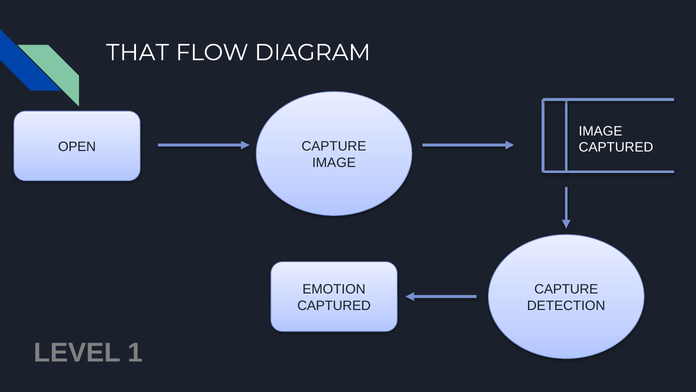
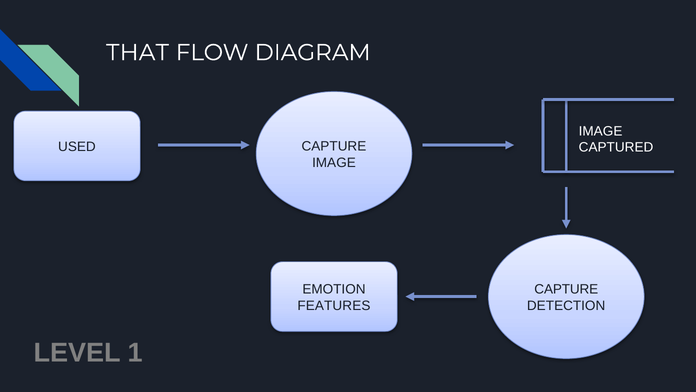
OPEN: OPEN -> USED (77, 147)
CAPTURED: CAPTURED -> FEATURES (334, 305)
